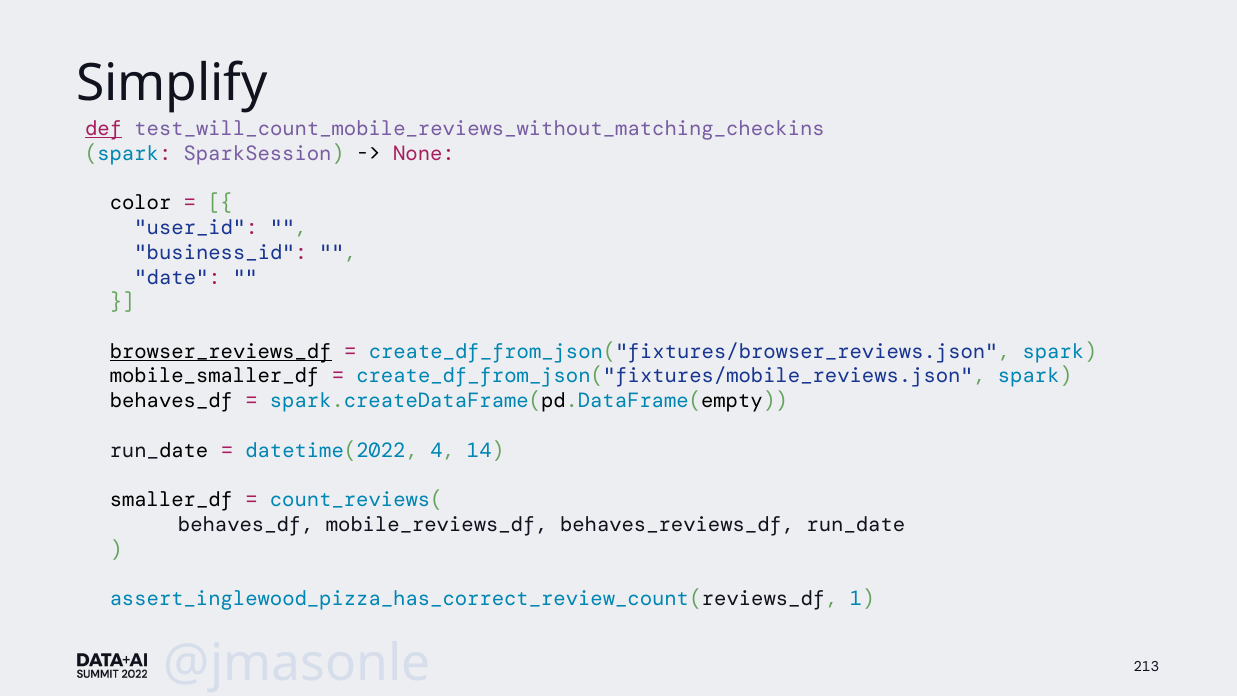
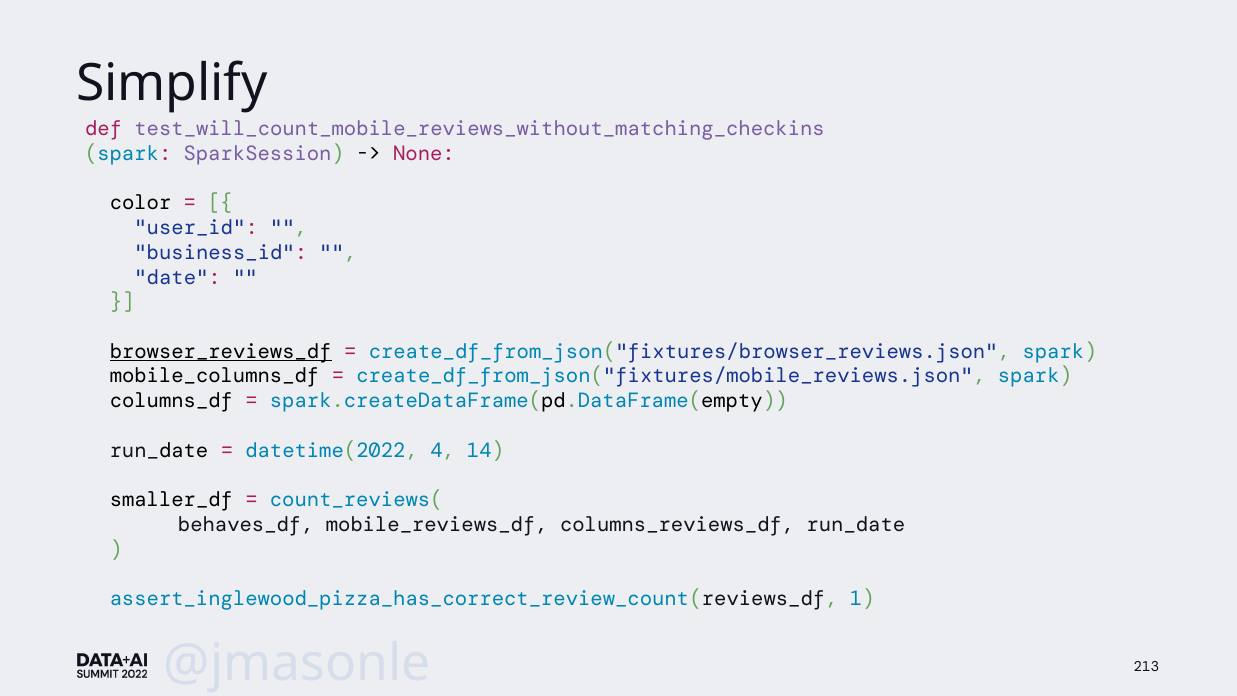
def underline: present -> none (104, 129)
mobile_smaller_df: mobile_smaller_df -> mobile_columns_df (215, 376)
behaves_df: behaves_df -> columns_df (171, 401)
behaves_reviews_df: behaves_reviews_df -> columns_reviews_df (677, 525)
